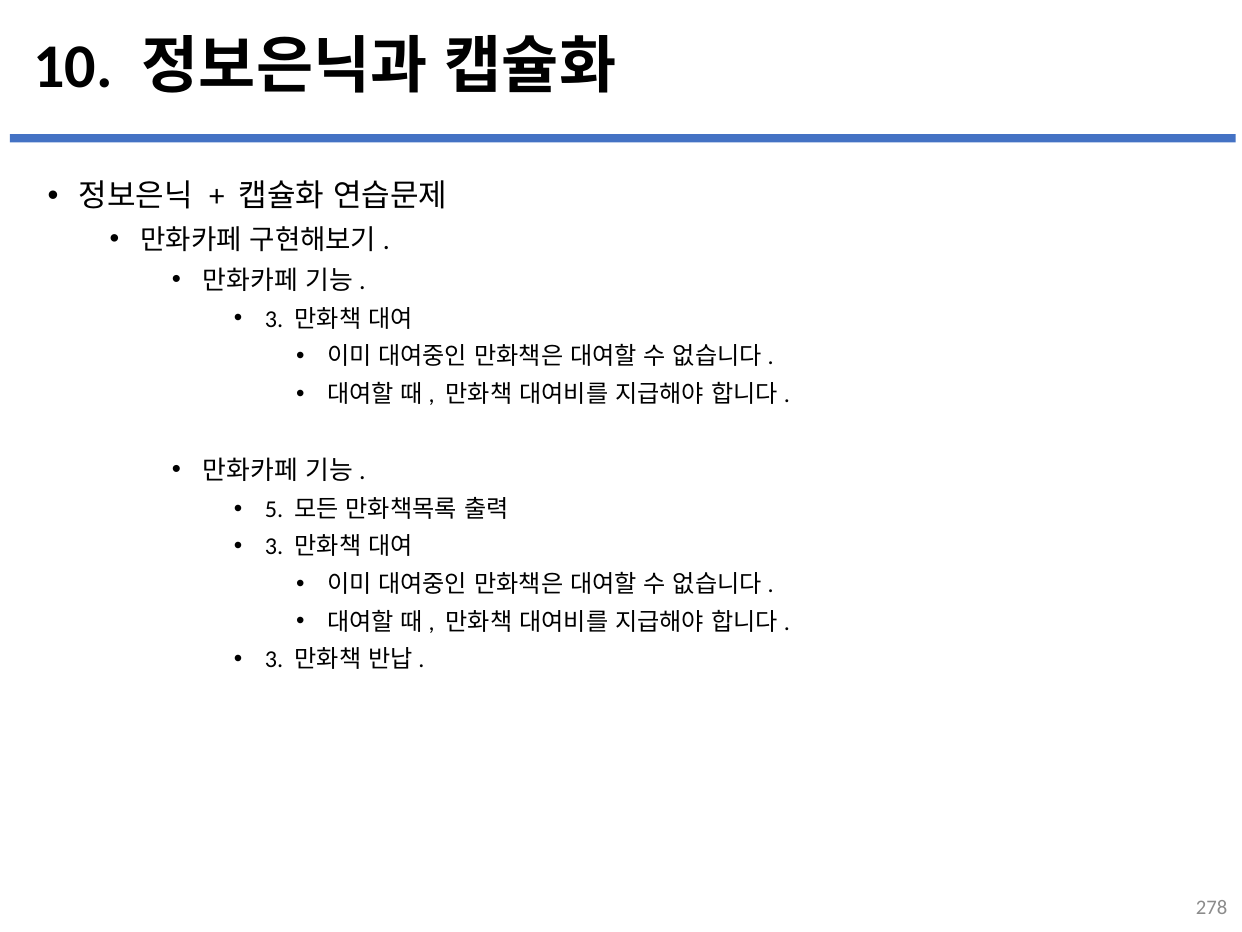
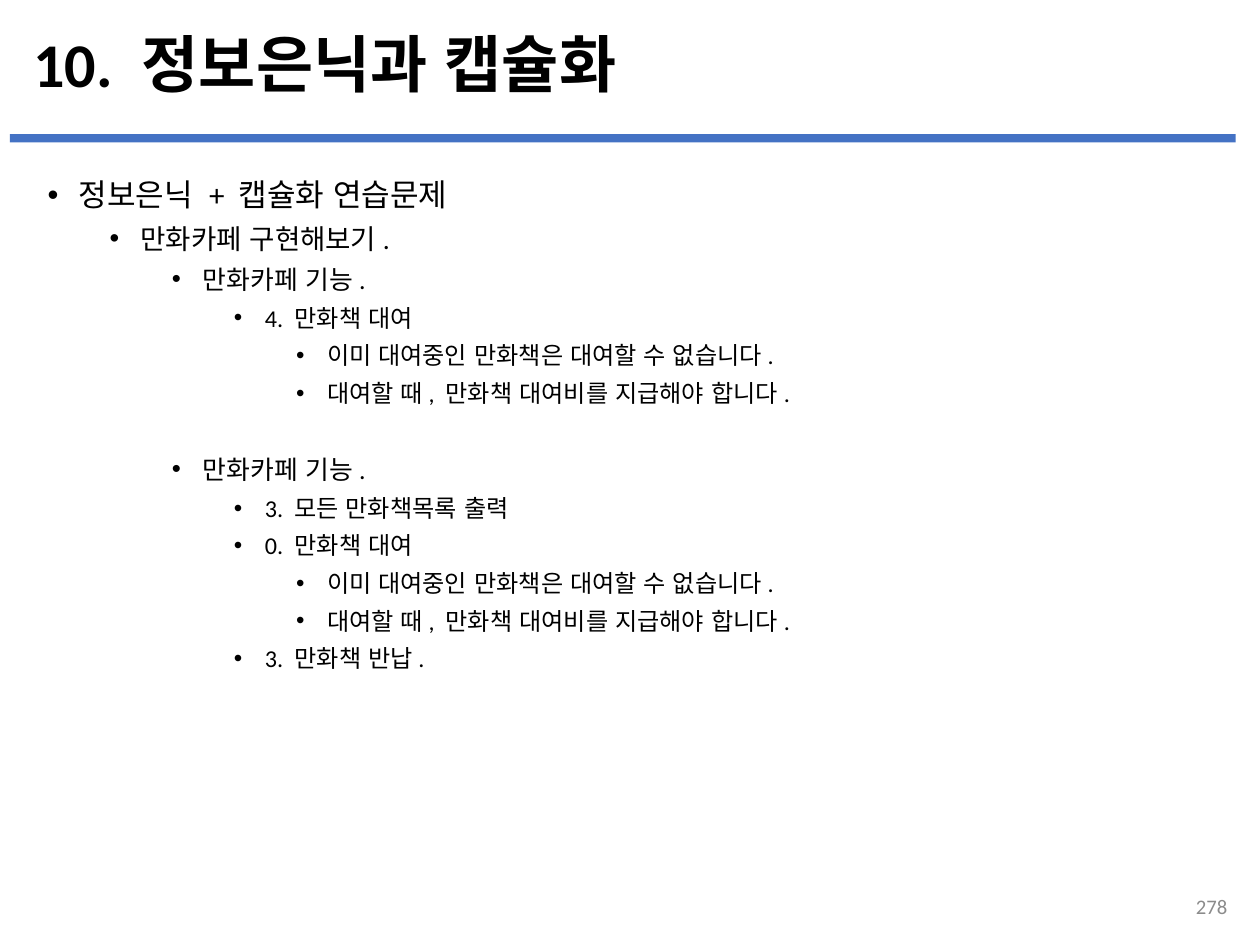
3: 3 -> 4 (274, 319)
5: 5 -> 3 (274, 509)
3: 3 -> 0 (274, 547)
